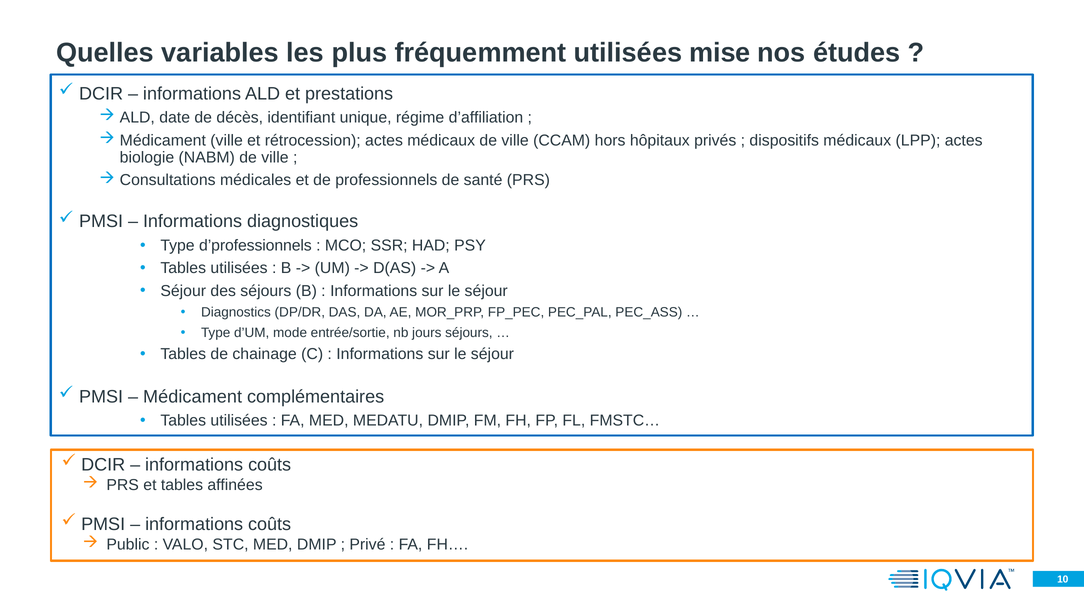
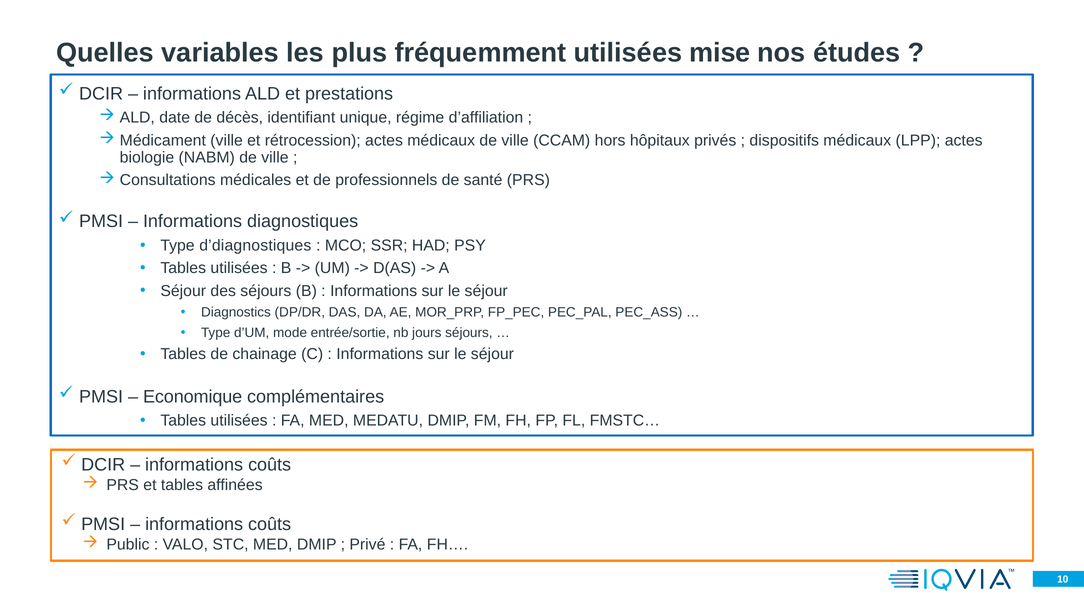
d’professionnels: d’professionnels -> d’diagnostiques (255, 245)
Médicament: Médicament -> Economique (193, 396)
